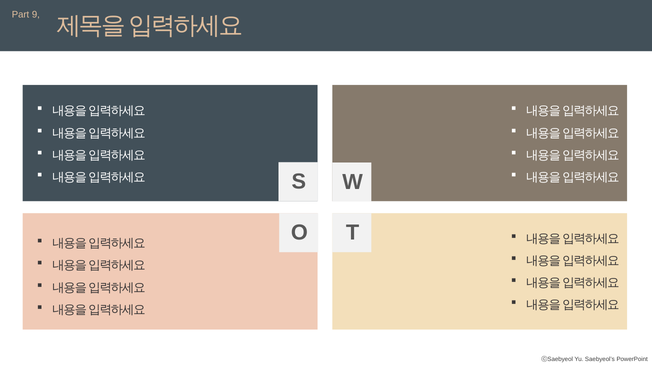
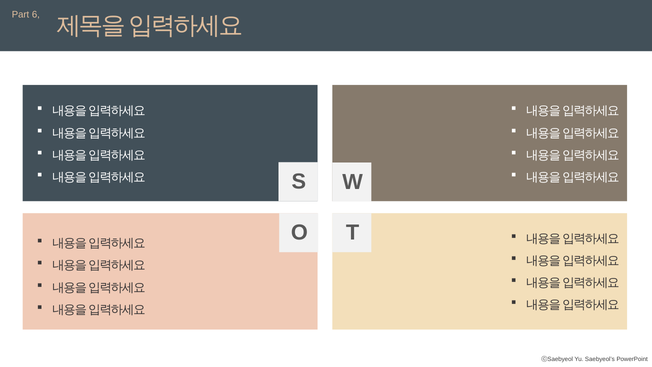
9: 9 -> 6 (36, 15)
